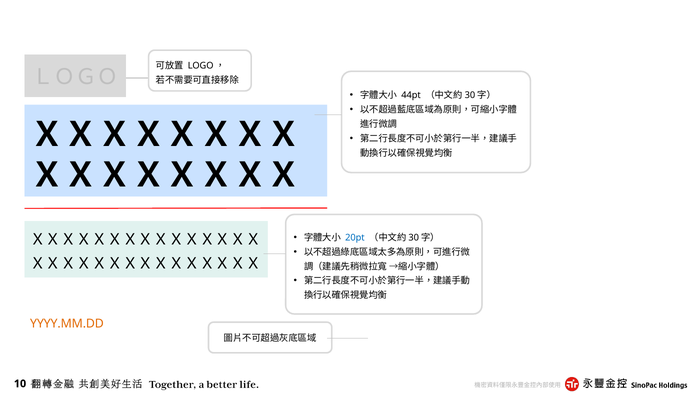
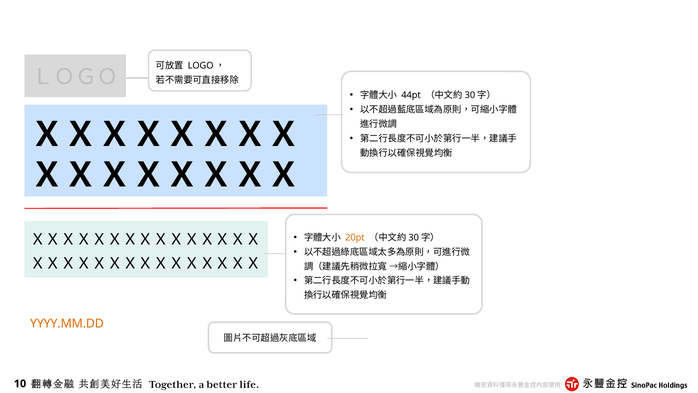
20pt colour: blue -> orange (355, 237)
